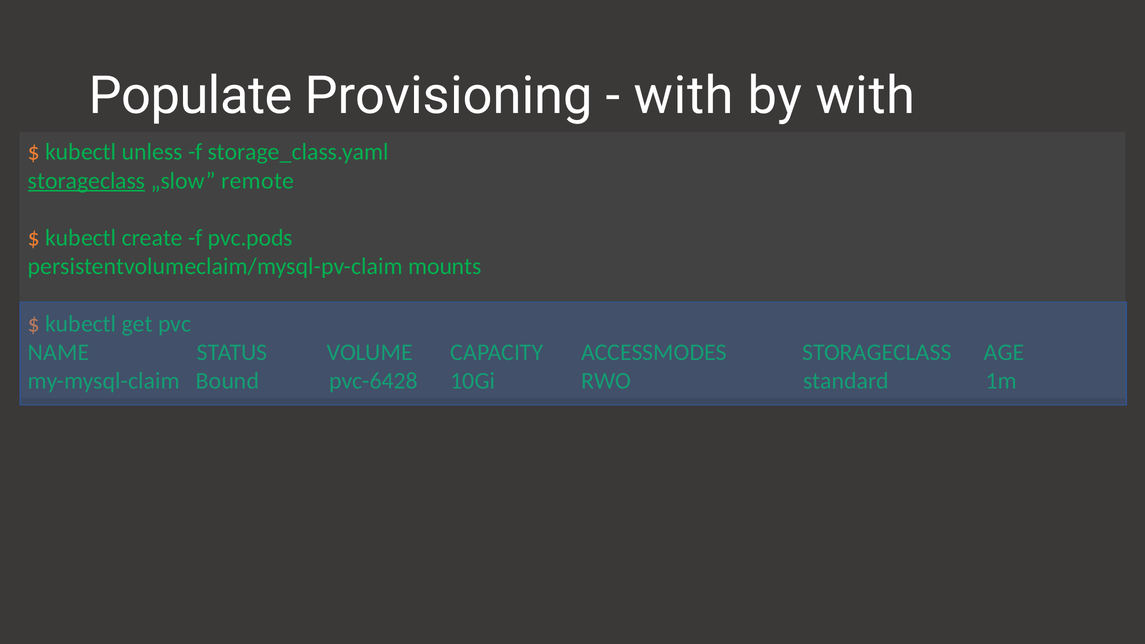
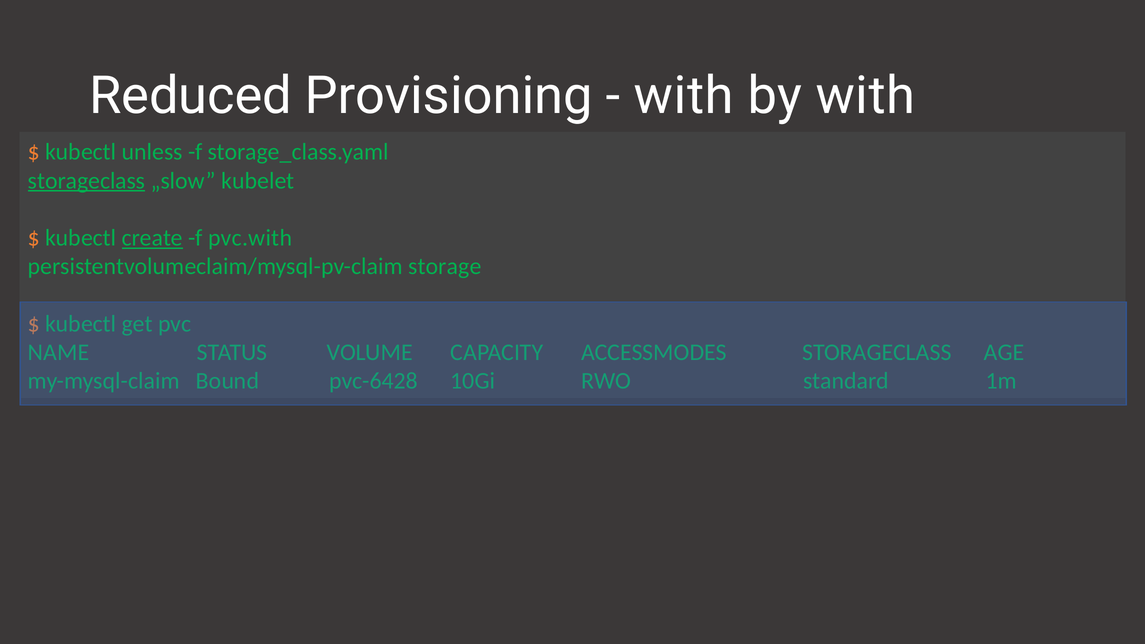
Populate: Populate -> Reduced (190, 96)
remote: remote -> kubelet (258, 181)
create underline: none -> present (152, 238)
pvc.pods: pvc.pods -> pvc.with (250, 238)
mounts: mounts -> storage (445, 267)
